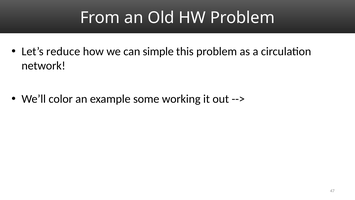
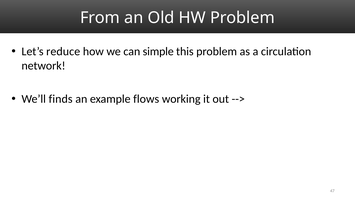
color: color -> finds (61, 99)
some: some -> flows (146, 99)
